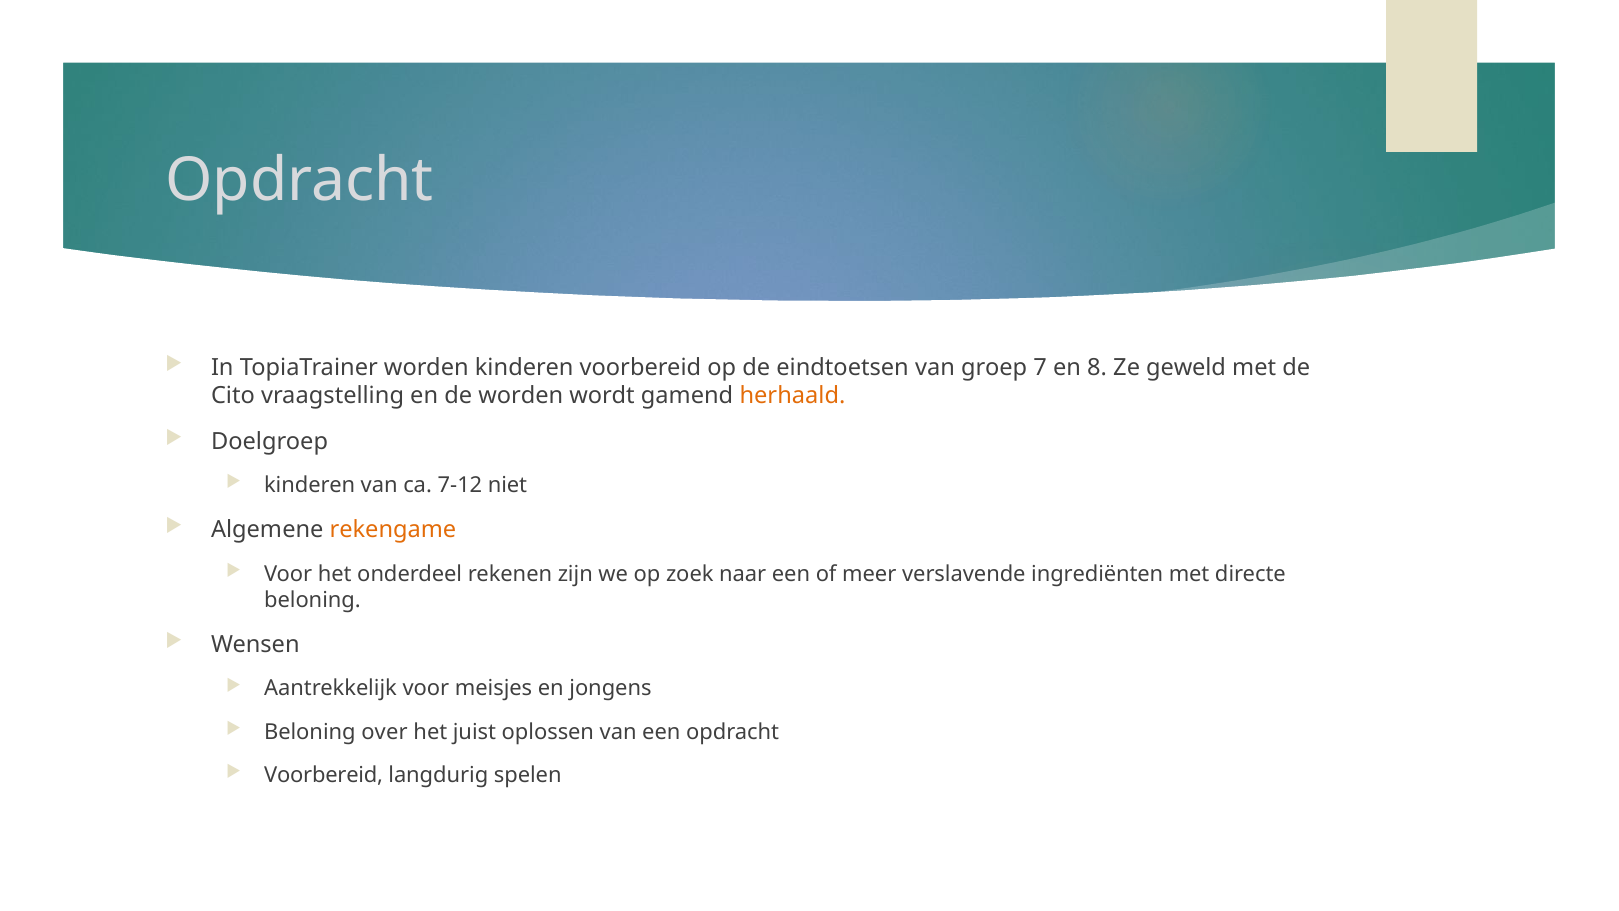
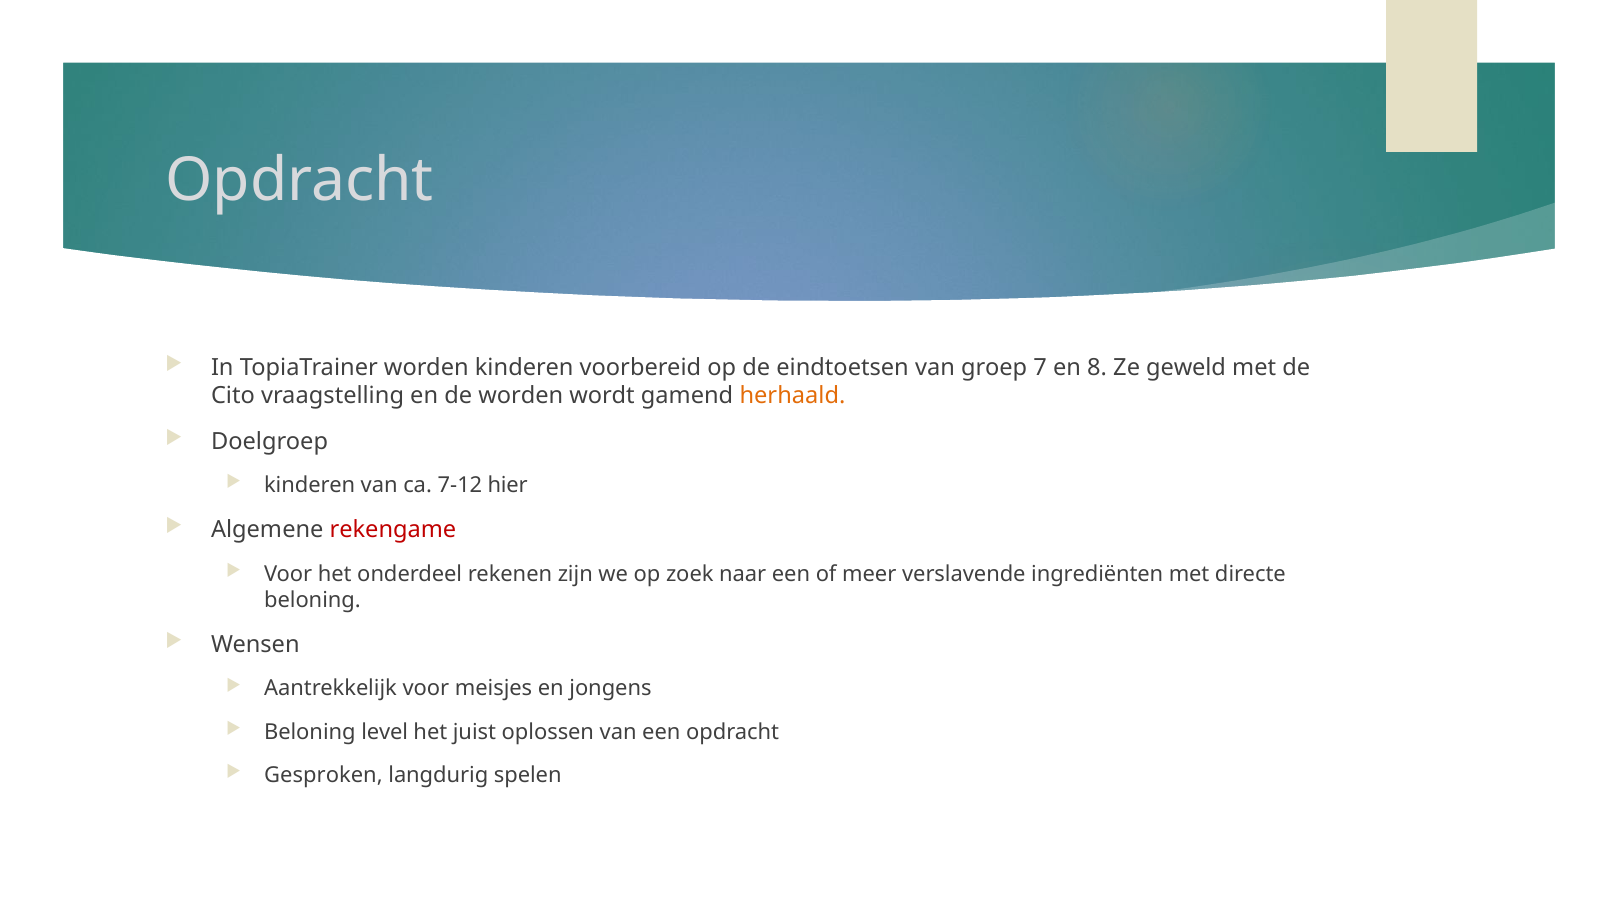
niet: niet -> hier (508, 485)
rekengame colour: orange -> red (393, 530)
over: over -> level (385, 732)
Voorbereid: Voorbereid -> Gesproken (323, 775)
